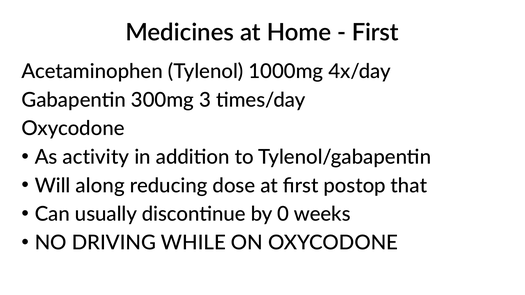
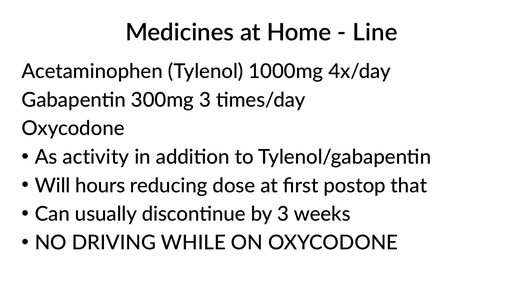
First: First -> Line (375, 33)
along: along -> hours (100, 186)
by 0: 0 -> 3 (283, 214)
